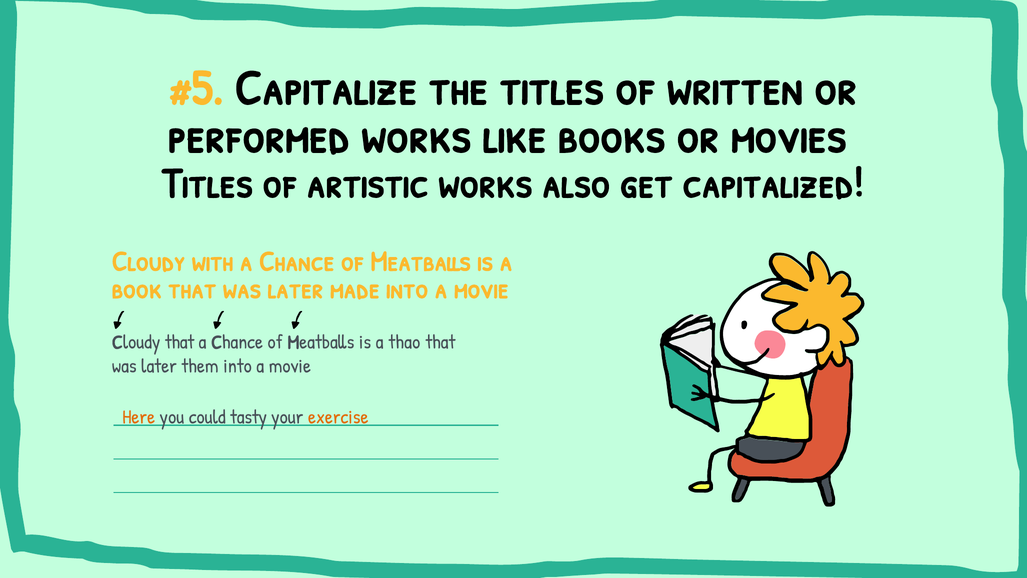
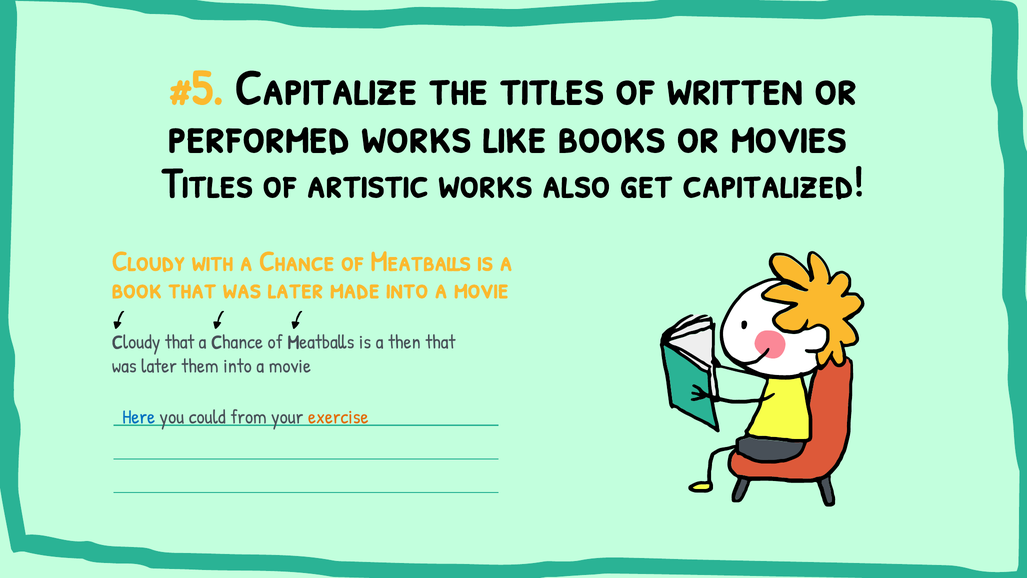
thao: thao -> then (404, 342)
Here colour: orange -> blue (139, 417)
tasty: tasty -> from (249, 417)
